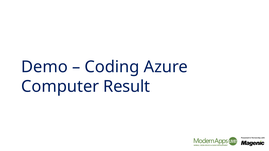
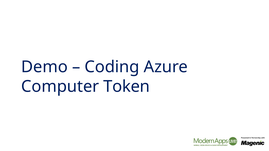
Result: Result -> Token (127, 87)
